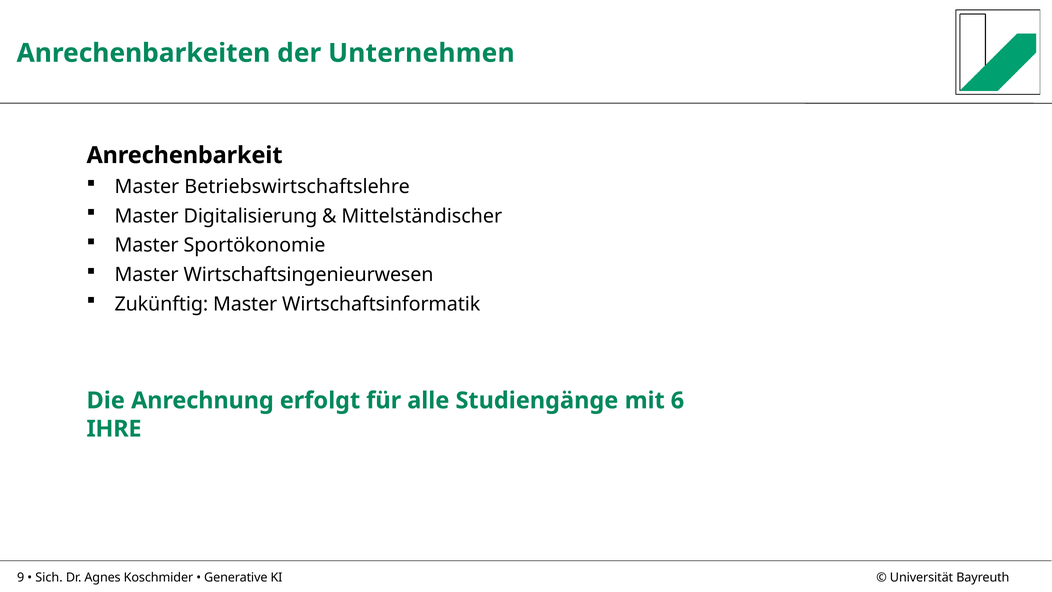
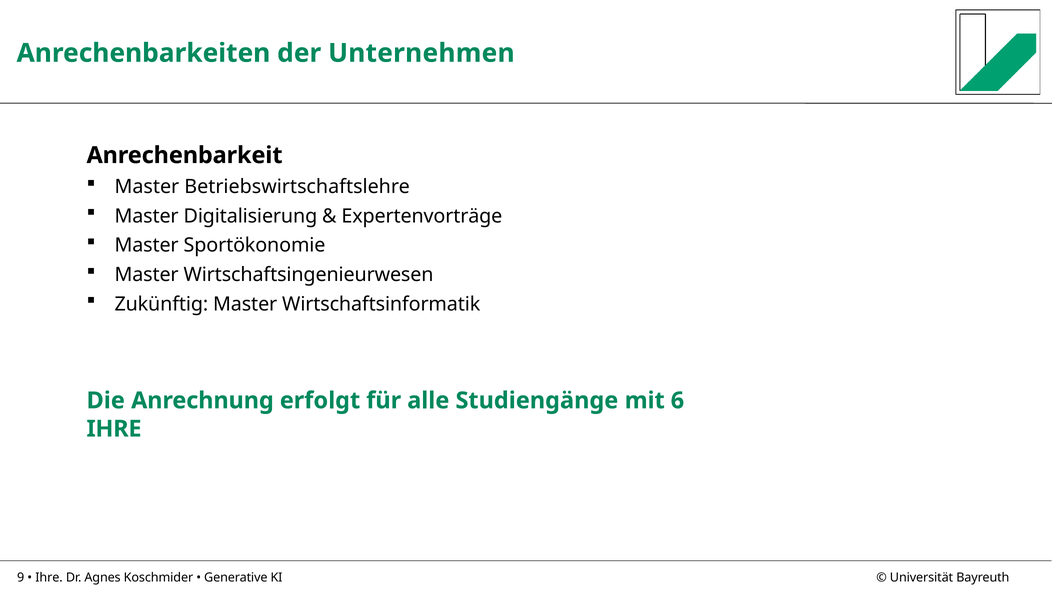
Mittelständischer: Mittelständischer -> Expertenvorträge (422, 216)
Sich: Sich -> Ihre (49, 577)
